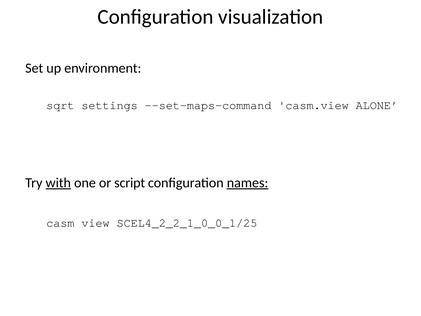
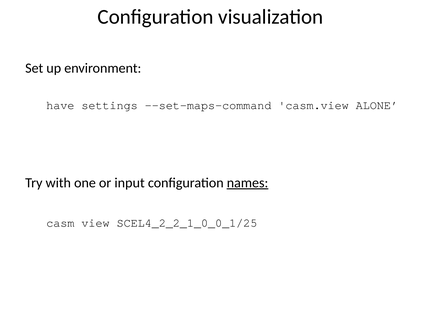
sqrt: sqrt -> have (60, 105)
with underline: present -> none (58, 183)
script: script -> input (130, 183)
